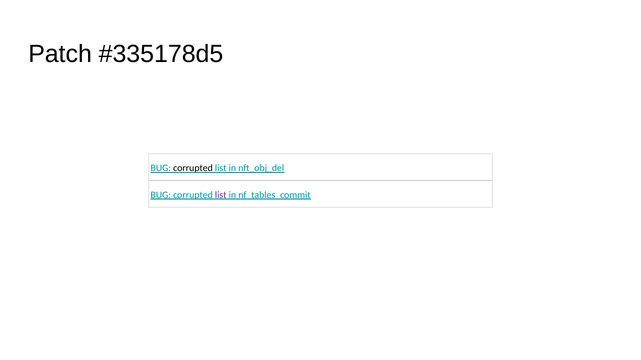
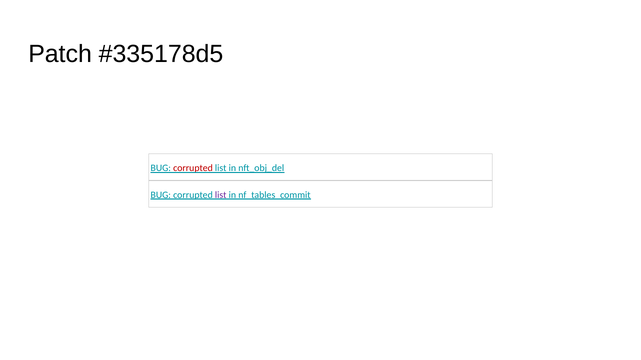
corrupted colour: black -> red (193, 169)
